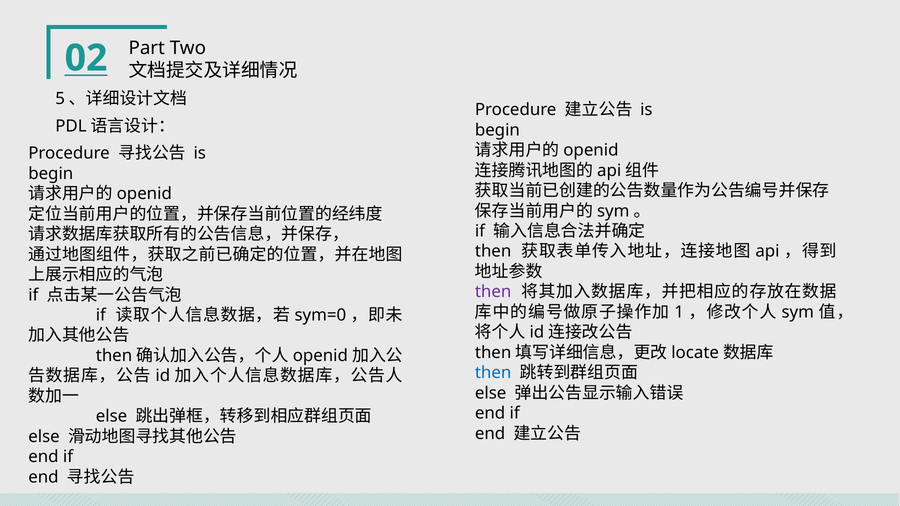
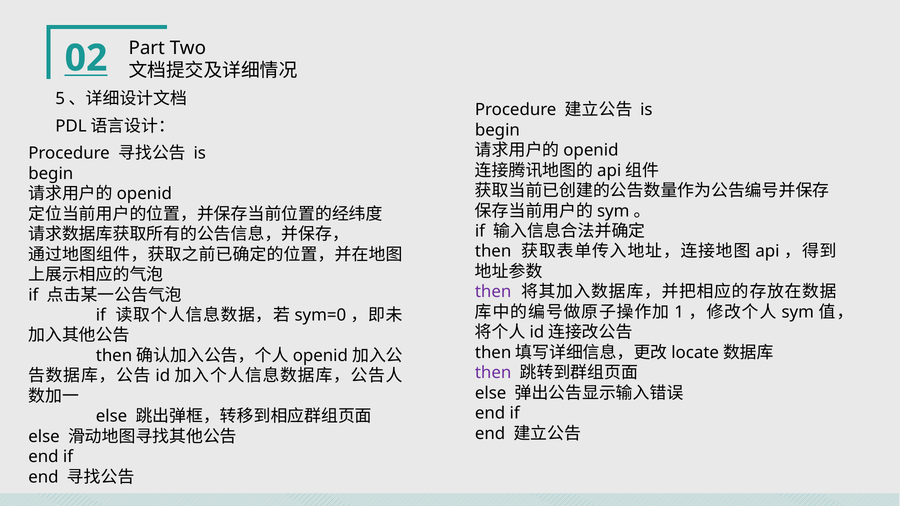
then colour: blue -> purple (493, 373)
